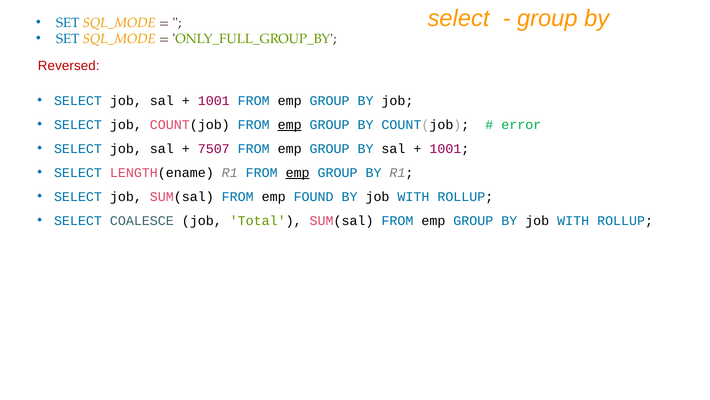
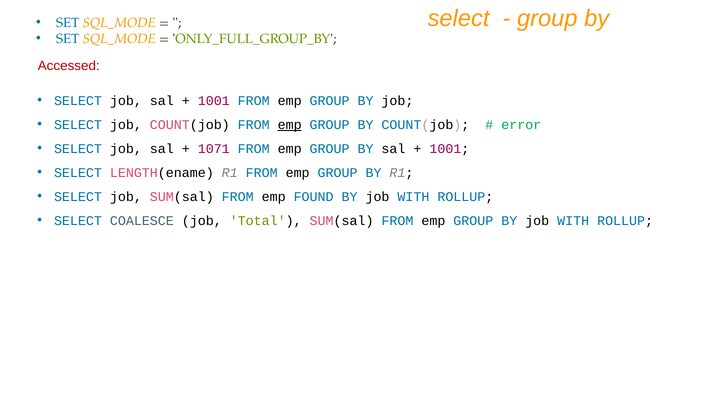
Reversed: Reversed -> Accessed (69, 66)
7507: 7507 -> 1071 (214, 148)
emp underline: present -> none (298, 172)
